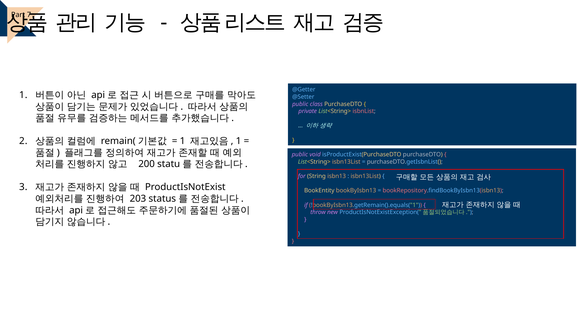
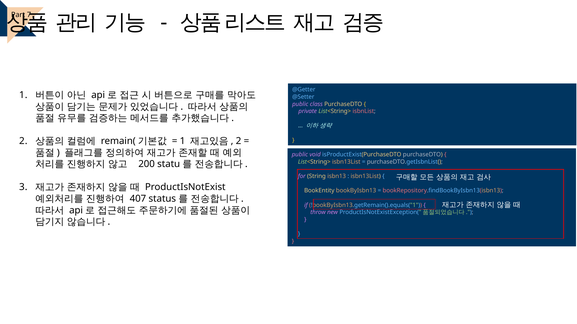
1: 1 -> 2 (239, 141)
203: 203 -> 407 (138, 199)
